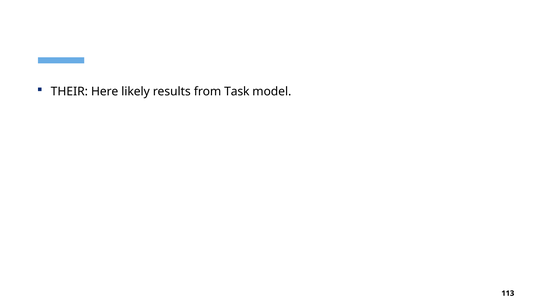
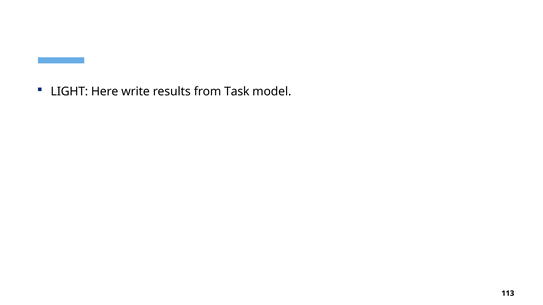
THEIR: THEIR -> LIGHT (69, 92)
likely: likely -> write (136, 92)
